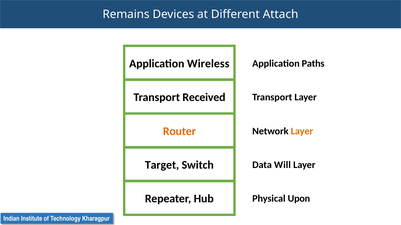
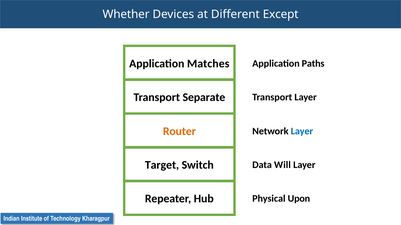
Remains: Remains -> Whether (126, 14)
Attach: Attach -> Except (281, 14)
Wireless: Wireless -> Matches (208, 64)
Received: Received -> Separate (204, 98)
Layer colour: orange -> blue (302, 131)
